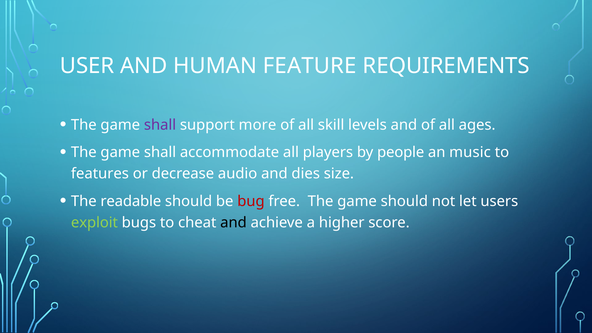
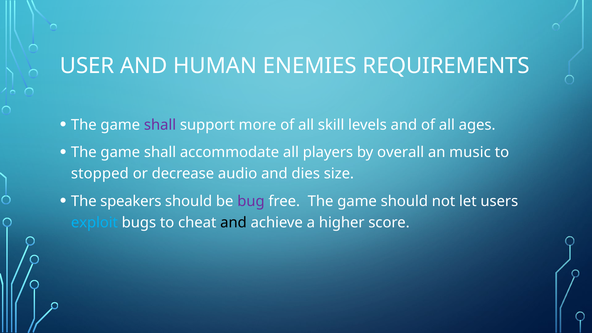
FEATURE: FEATURE -> ENEMIES (310, 66)
people: people -> overall (401, 152)
features: features -> stopped (100, 174)
readable: readable -> speakers (131, 201)
bug colour: red -> purple (251, 201)
exploit colour: light green -> light blue (94, 222)
